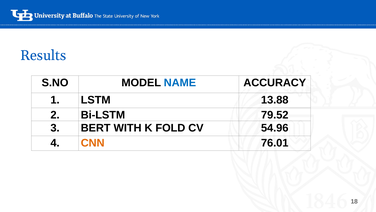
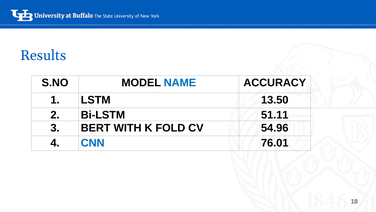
13.88: 13.88 -> 13.50 (275, 100)
79.52: 79.52 -> 51.11 (275, 115)
CNN colour: orange -> blue (93, 143)
